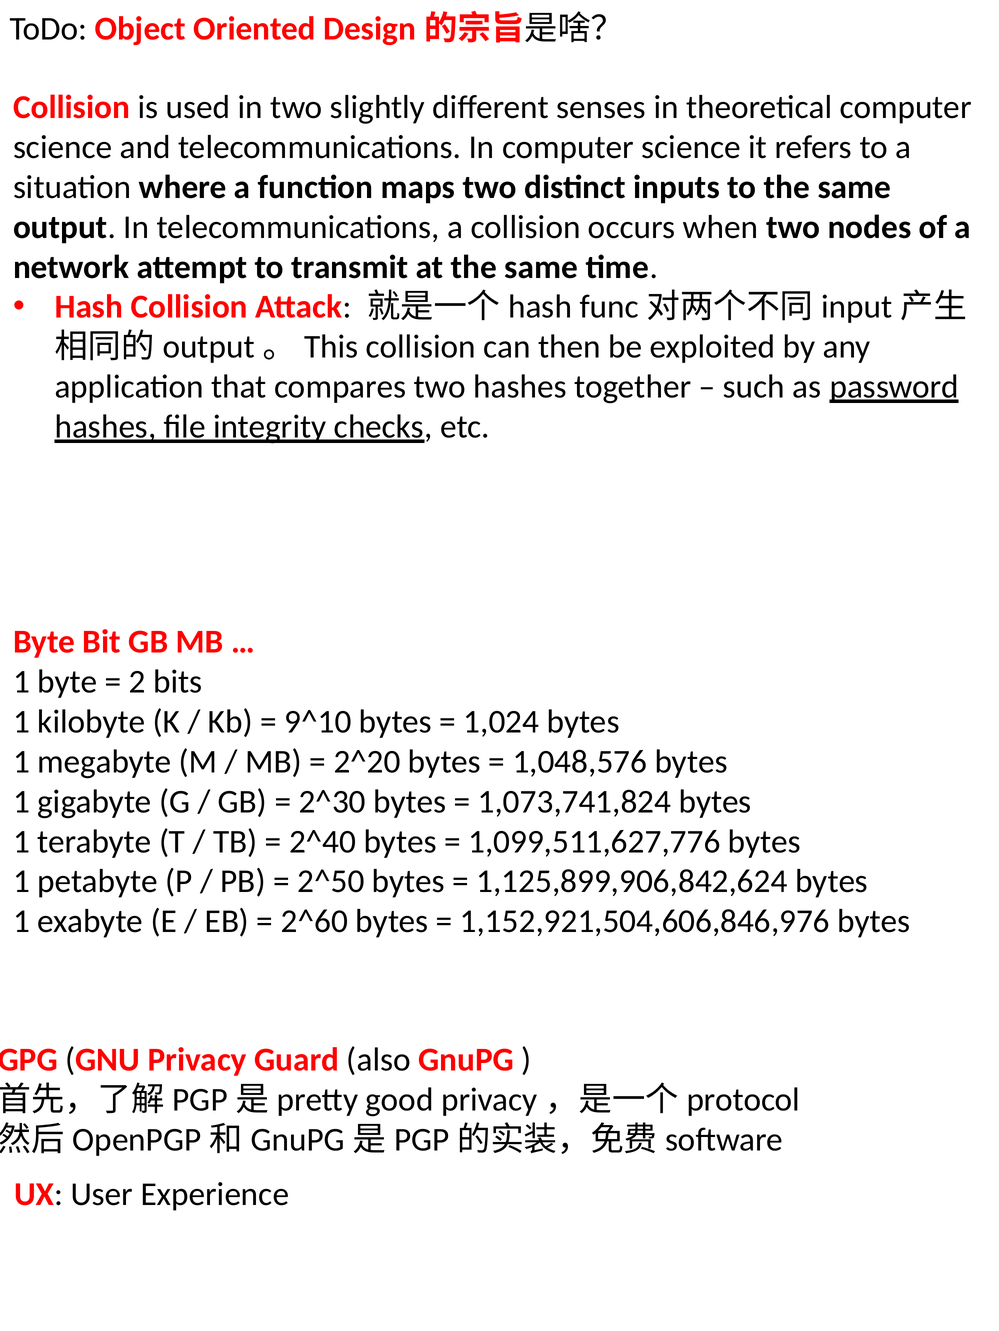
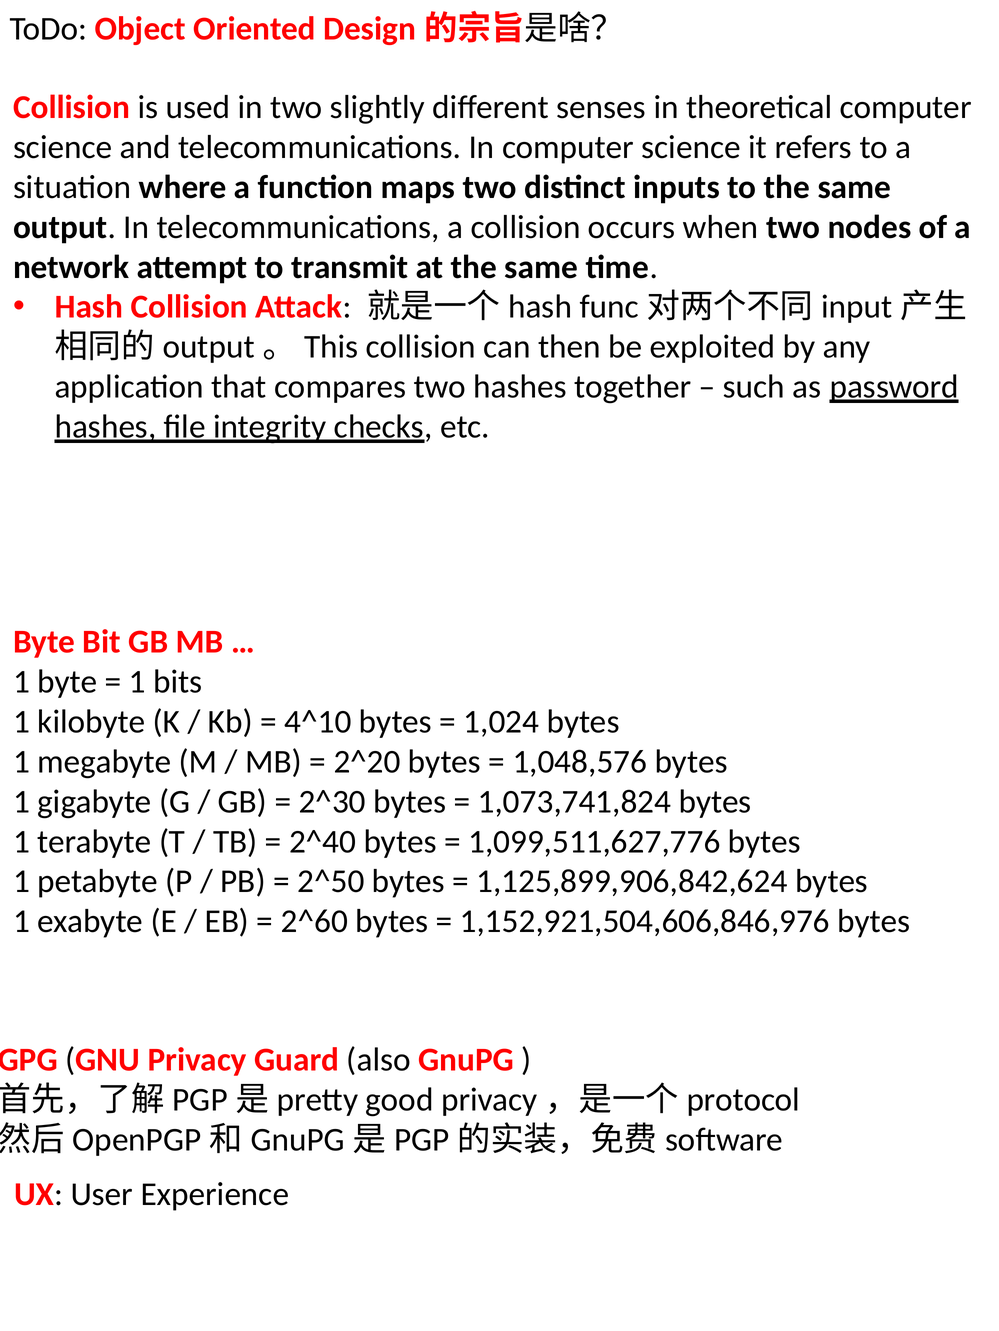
2: 2 -> 1 (137, 682)
9^10: 9^10 -> 4^10 (318, 722)
